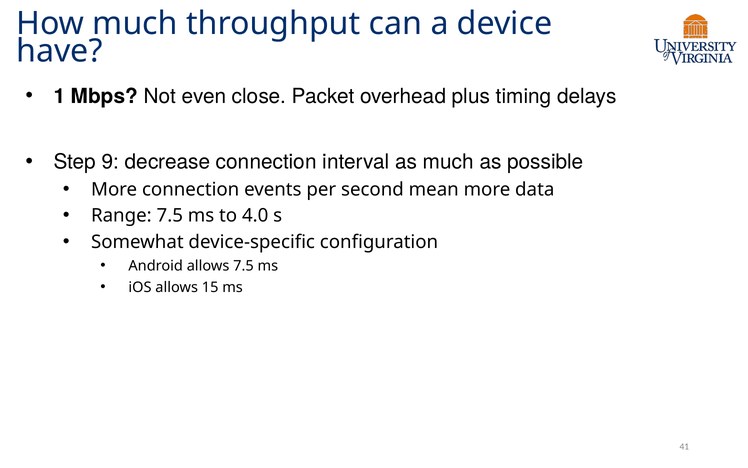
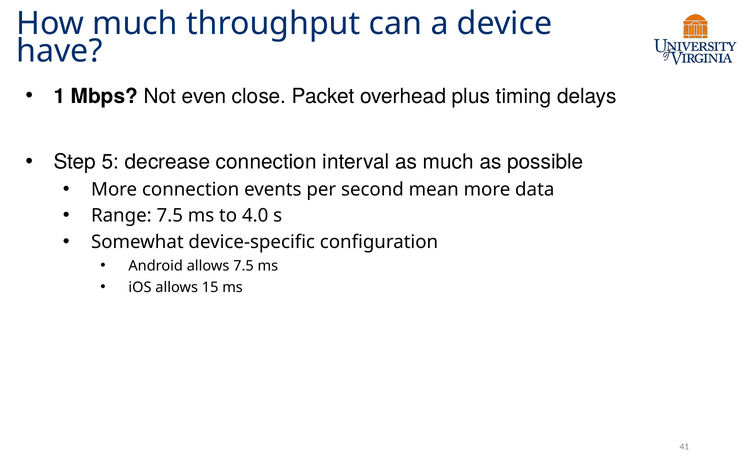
9: 9 -> 5 (110, 162)
